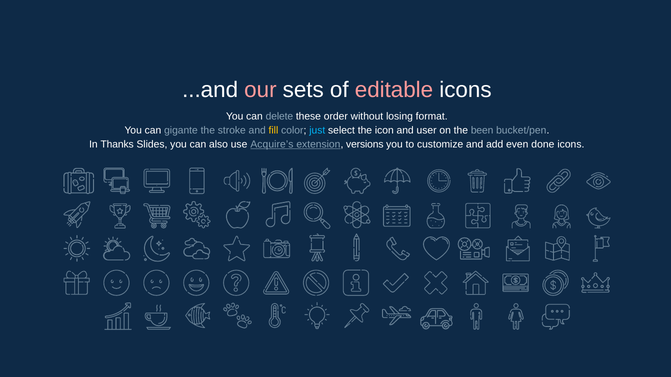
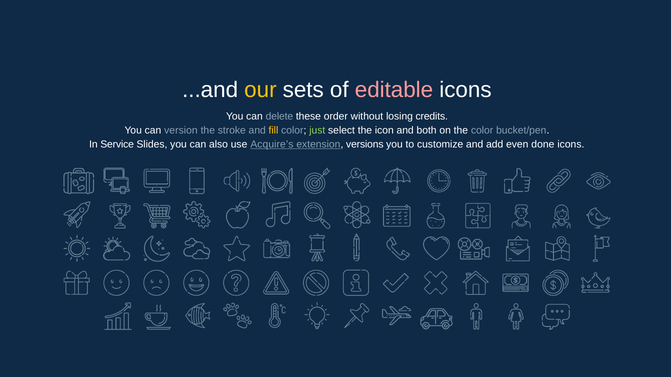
our colour: pink -> yellow (260, 90)
format: format -> credits (432, 116)
gigante: gigante -> version (181, 130)
just colour: light blue -> light green (317, 130)
user: user -> both (427, 130)
the been: been -> color (482, 130)
Thanks: Thanks -> Service (117, 145)
